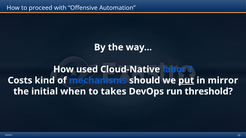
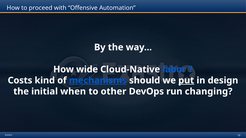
used: used -> wide (87, 70)
mechanisms underline: none -> present (98, 81)
mirror: mirror -> design (223, 81)
takes: takes -> other (114, 92)
threshold: threshold -> changing (209, 92)
